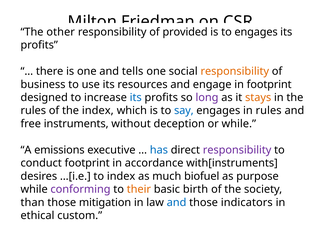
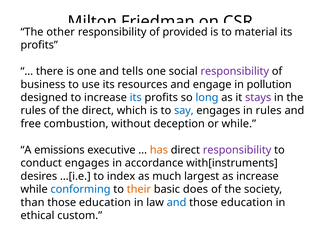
to engages: engages -> material (256, 32)
responsibility colour: orange -> purple (235, 71)
in footprint: footprint -> pollution (269, 84)
long colour: purple -> blue (207, 98)
stays colour: orange -> purple (258, 98)
the index: index -> direct (98, 111)
instruments: instruments -> combustion (76, 124)
has colour: blue -> orange (159, 150)
conduct footprint: footprint -> engages (87, 163)
biofuel: biofuel -> largest (202, 176)
as purpose: purpose -> increase (258, 176)
conforming colour: purple -> blue (80, 189)
birth: birth -> does (195, 189)
mitigation: mitigation -> education (105, 202)
indicators: indicators -> education (247, 202)
